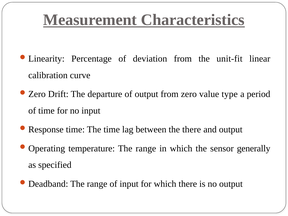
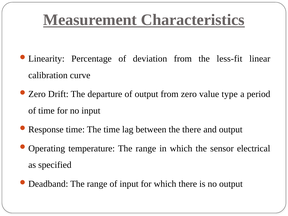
unit-fit: unit-fit -> less-fit (229, 59)
generally: generally -> electrical (254, 148)
